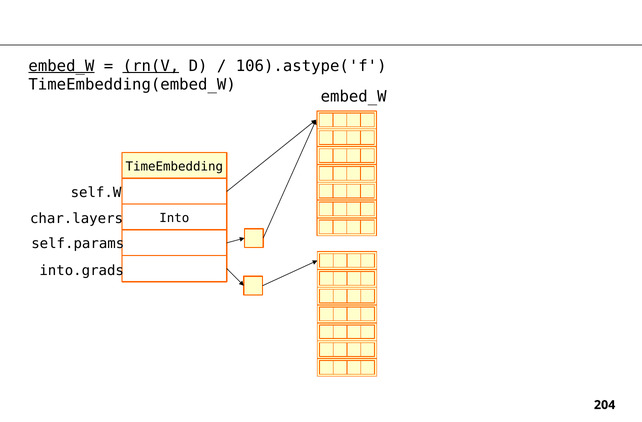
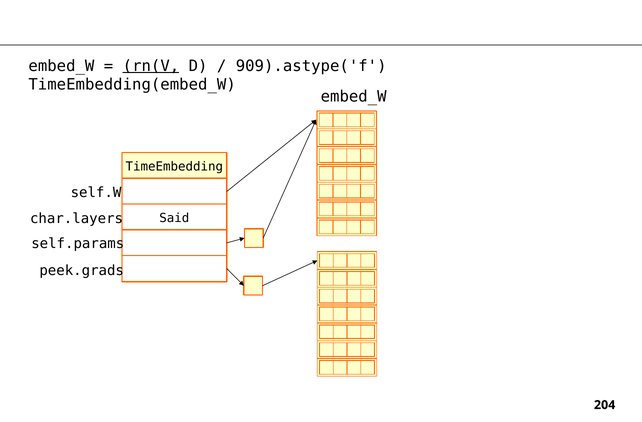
embed_W underline: present -> none (61, 66)
106).astype('f: 106).astype('f -> 909).astype('f (311, 66)
Into: Into -> Said (174, 218)
into.grads: into.grads -> peek.grads (82, 270)
